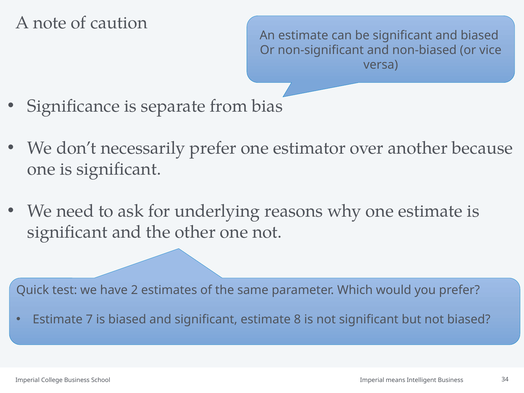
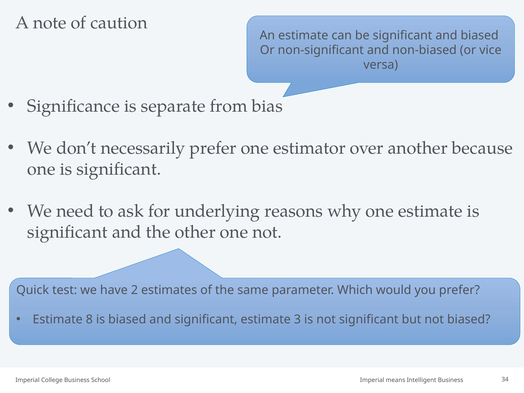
7: 7 -> 8 (89, 320)
8: 8 -> 3 (297, 320)
